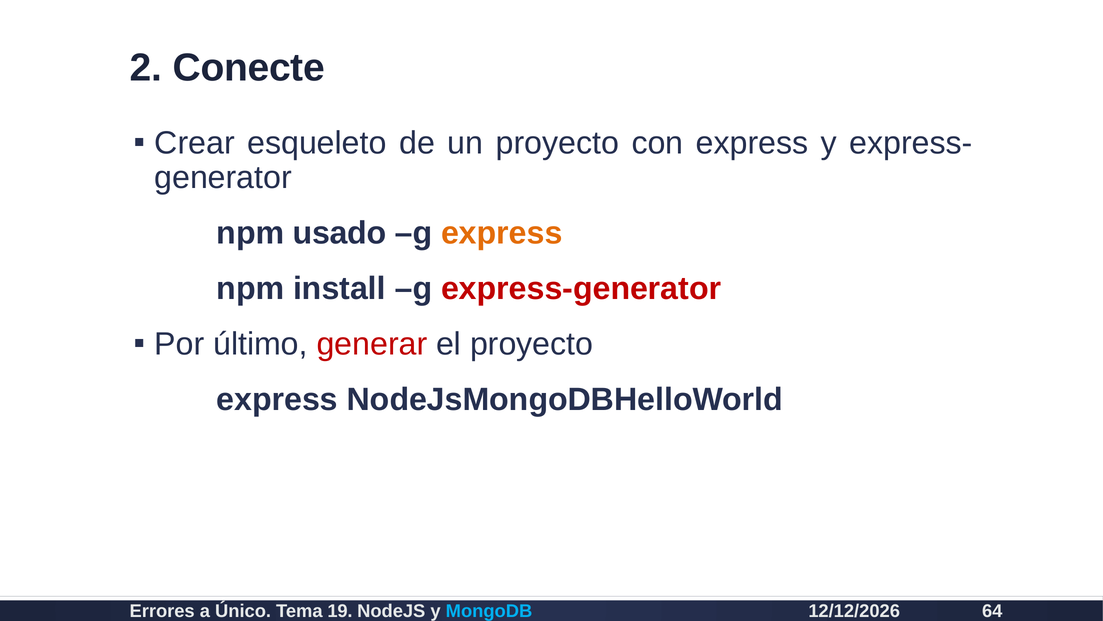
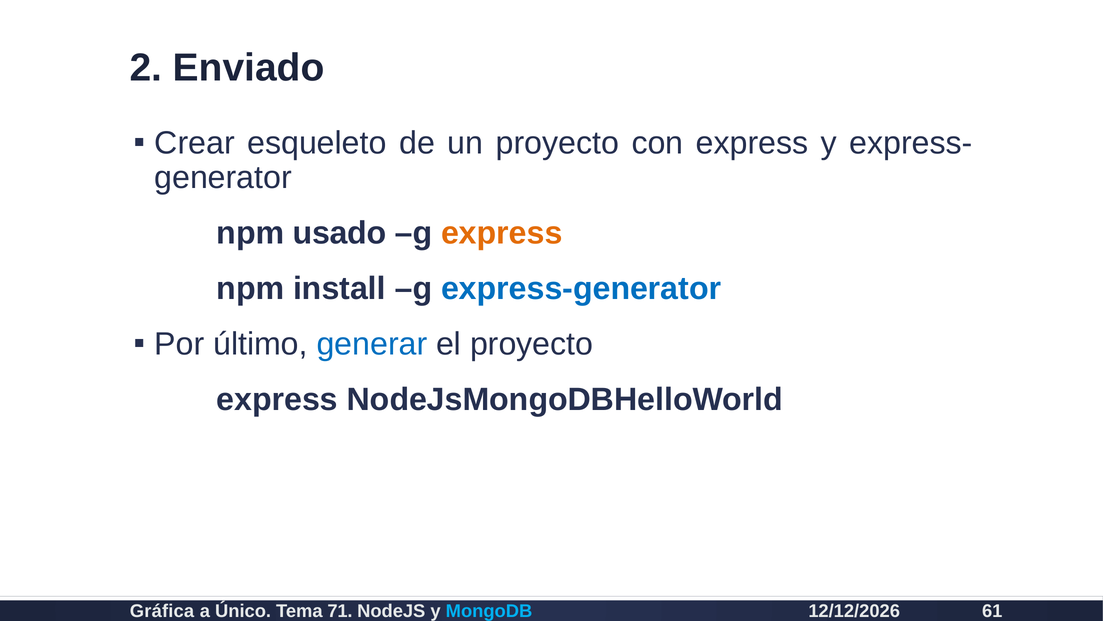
Conecte: Conecte -> Enviado (249, 68)
express-generator colour: red -> blue (581, 288)
generar colour: red -> blue (372, 344)
Errores: Errores -> Gráfica (162, 610)
19: 19 -> 71 (340, 610)
64: 64 -> 61 (992, 611)
